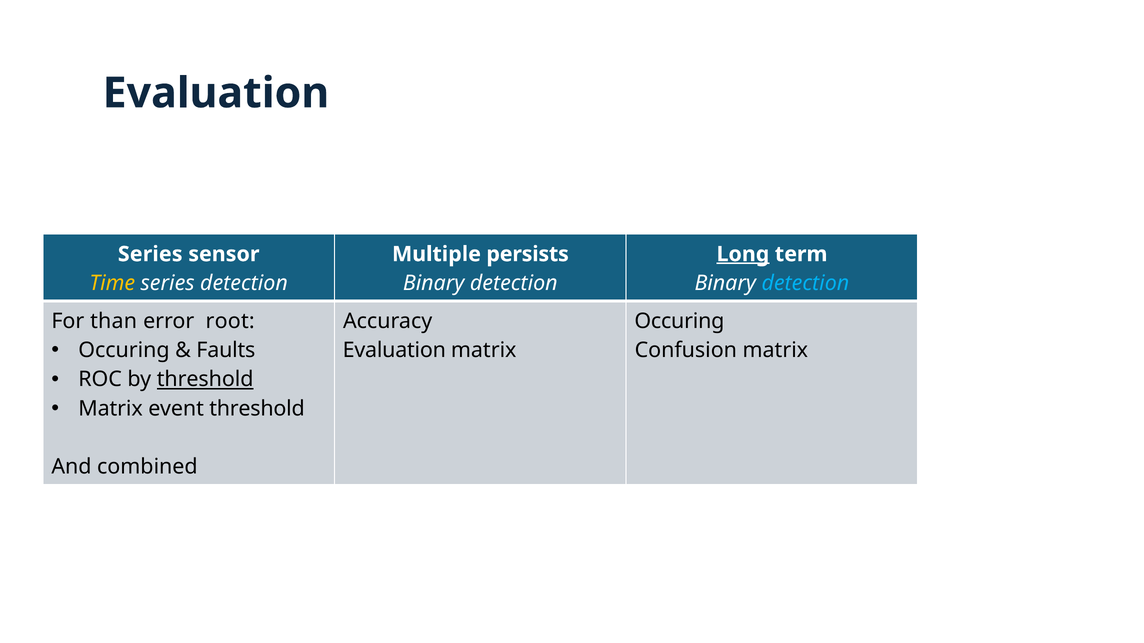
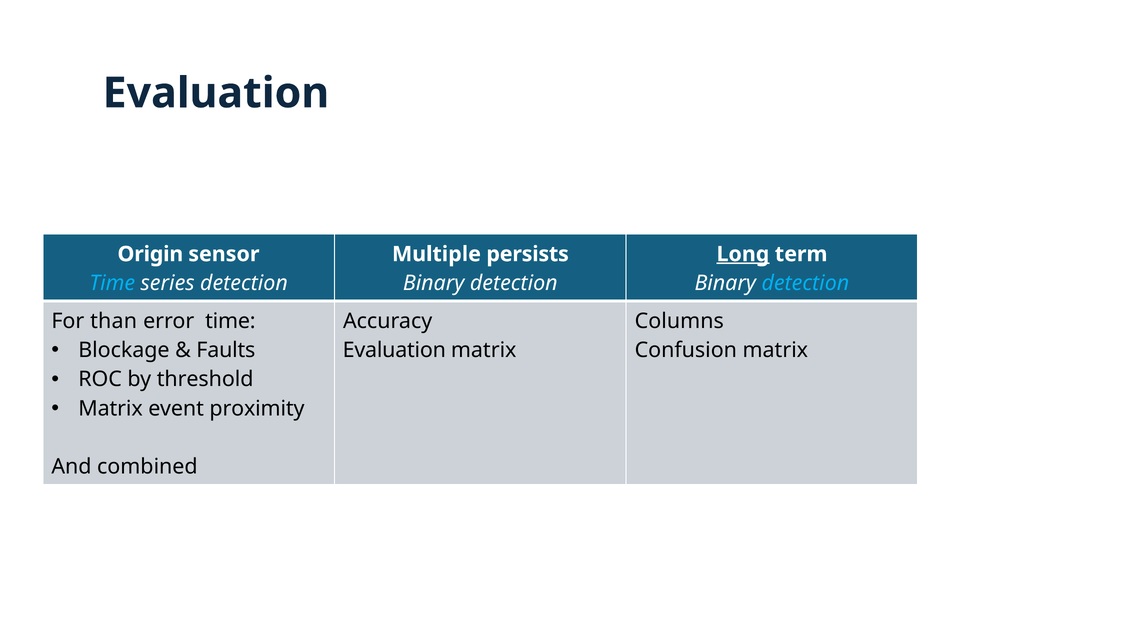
Series: Series -> Origin (150, 254)
Time colour: yellow -> light blue (112, 284)
error root: root -> time (230, 321)
Occuring: Occuring -> Columns (679, 321)
Occuring: Occuring -> Blockage (124, 351)
threshold underline: present -> none (205, 380)
event threshold: threshold -> proximity (257, 409)
